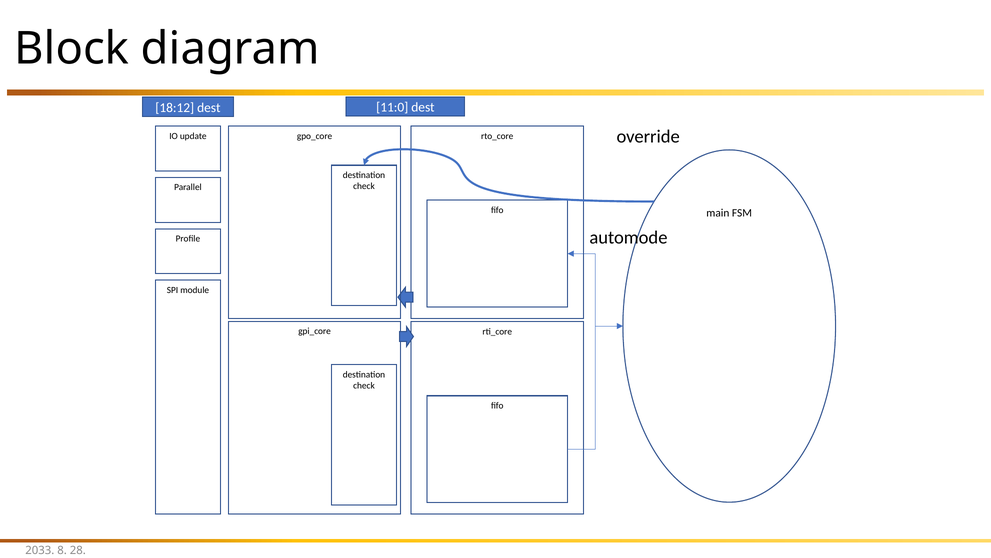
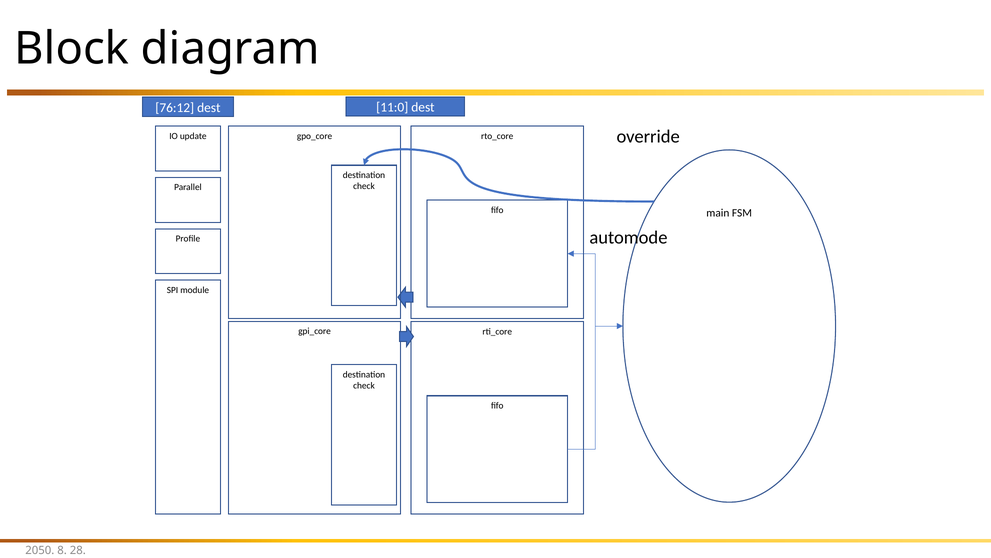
18:12: 18:12 -> 76:12 (175, 108)
2033: 2033 -> 2050 (40, 550)
